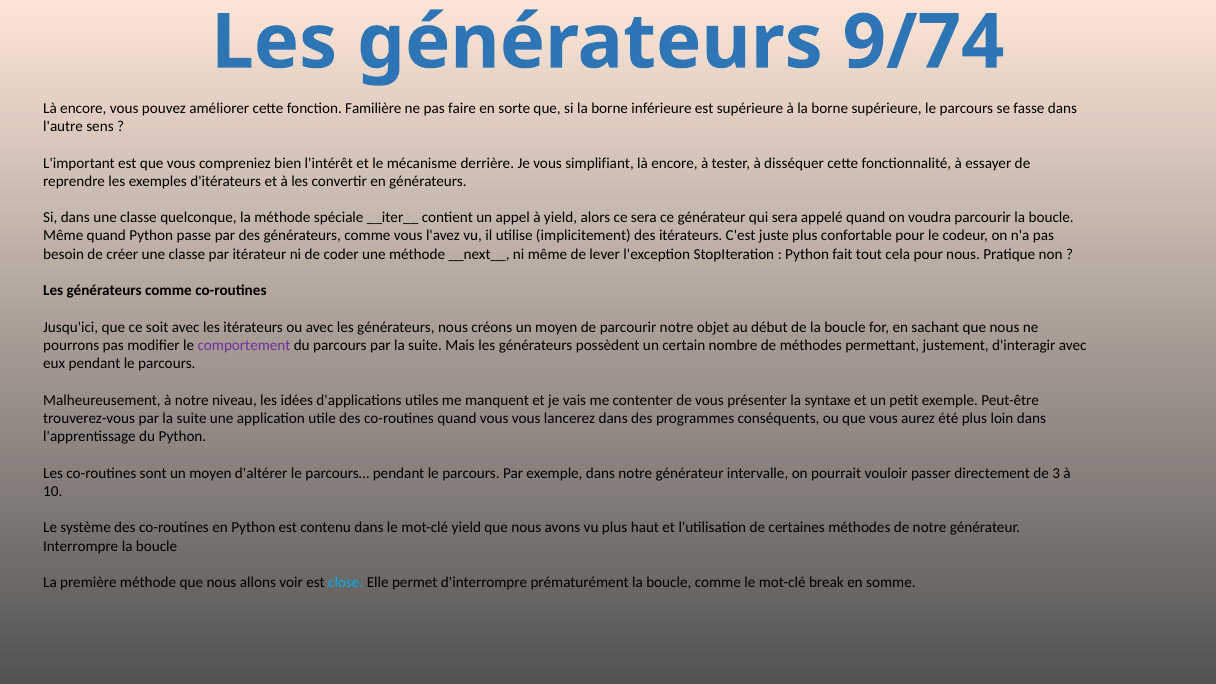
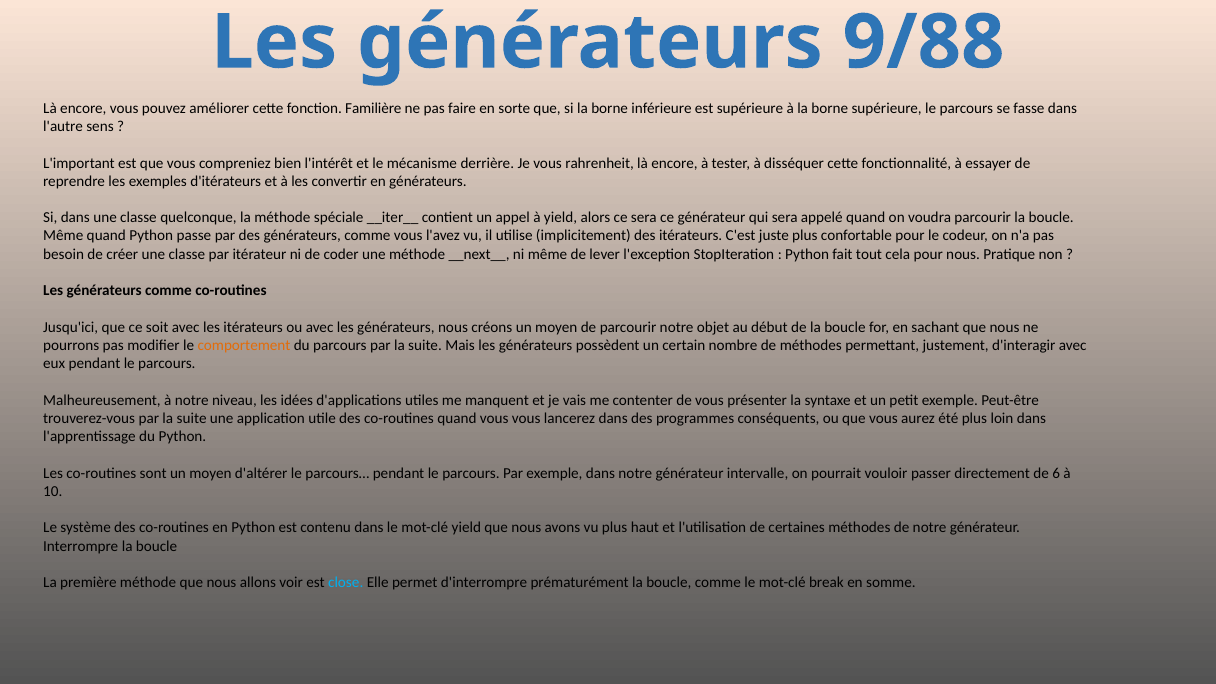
9/74: 9/74 -> 9/88 (924, 42)
simplifiant: simplifiant -> rahrenheit (600, 163)
comportement colour: purple -> orange (244, 345)
3: 3 -> 6 (1056, 473)
